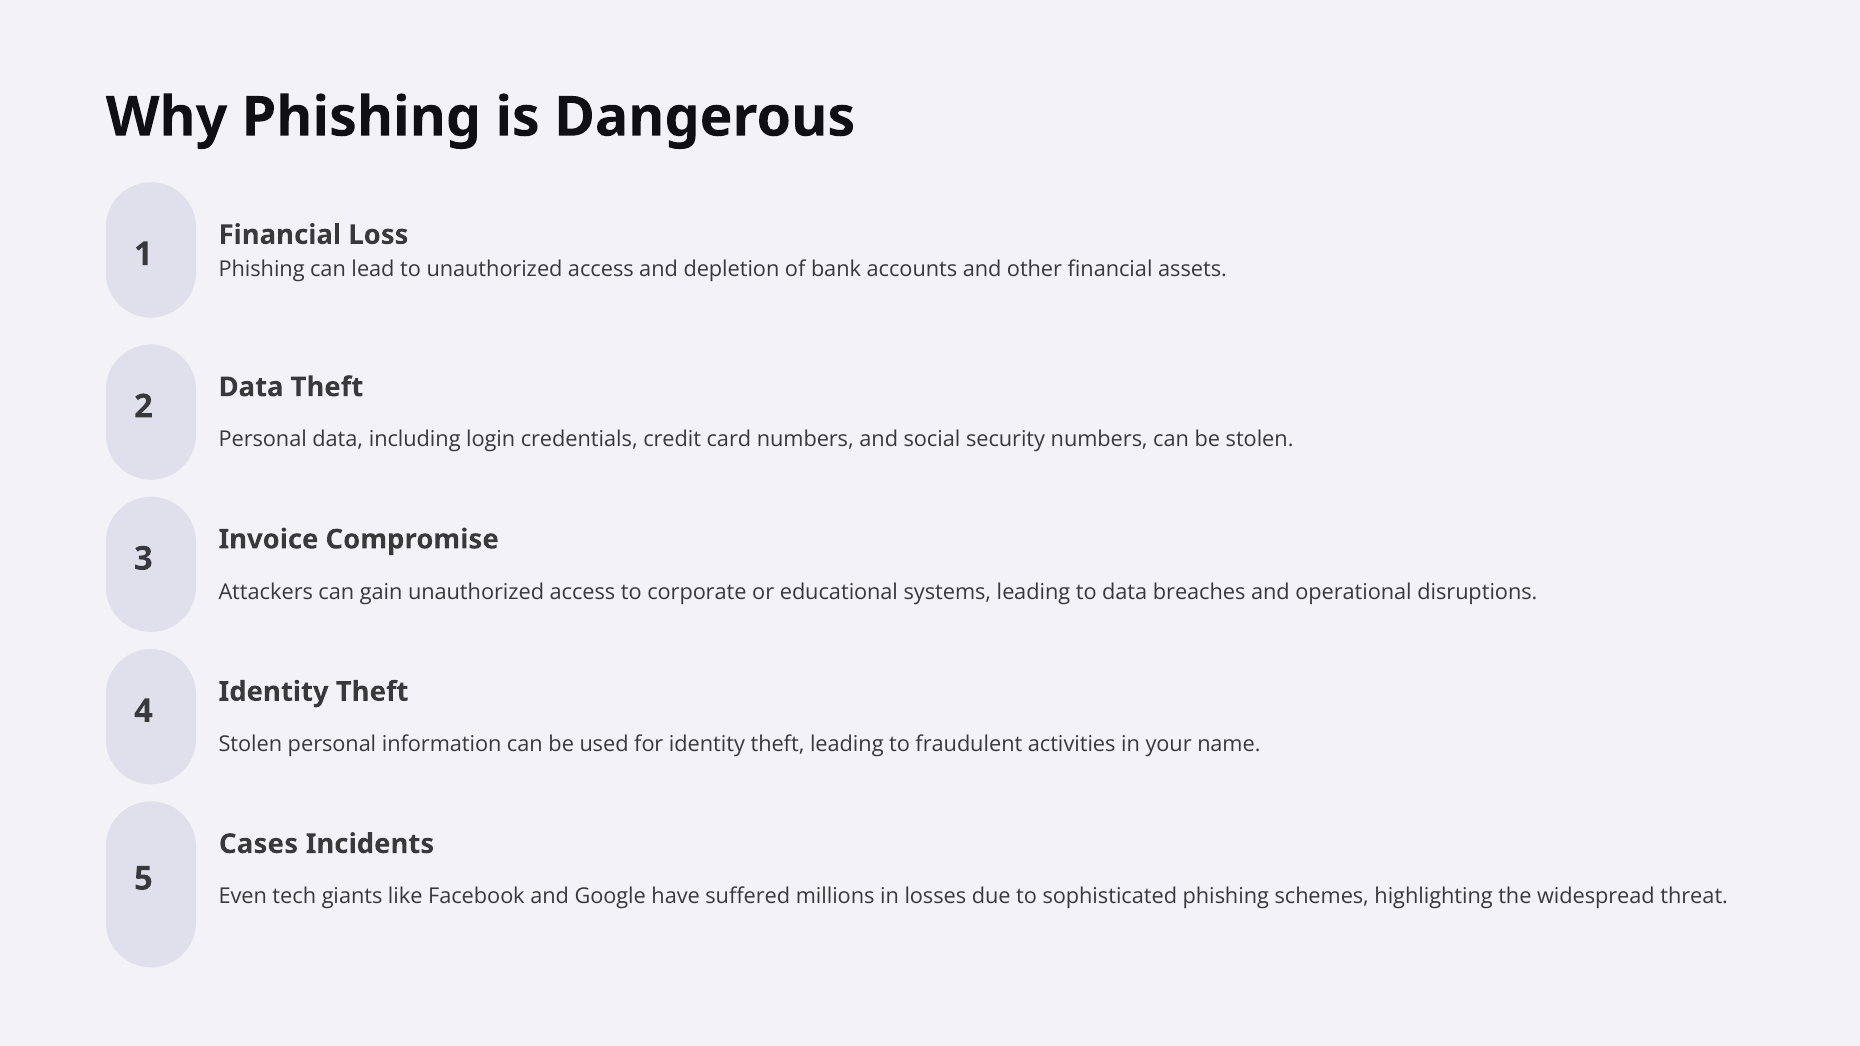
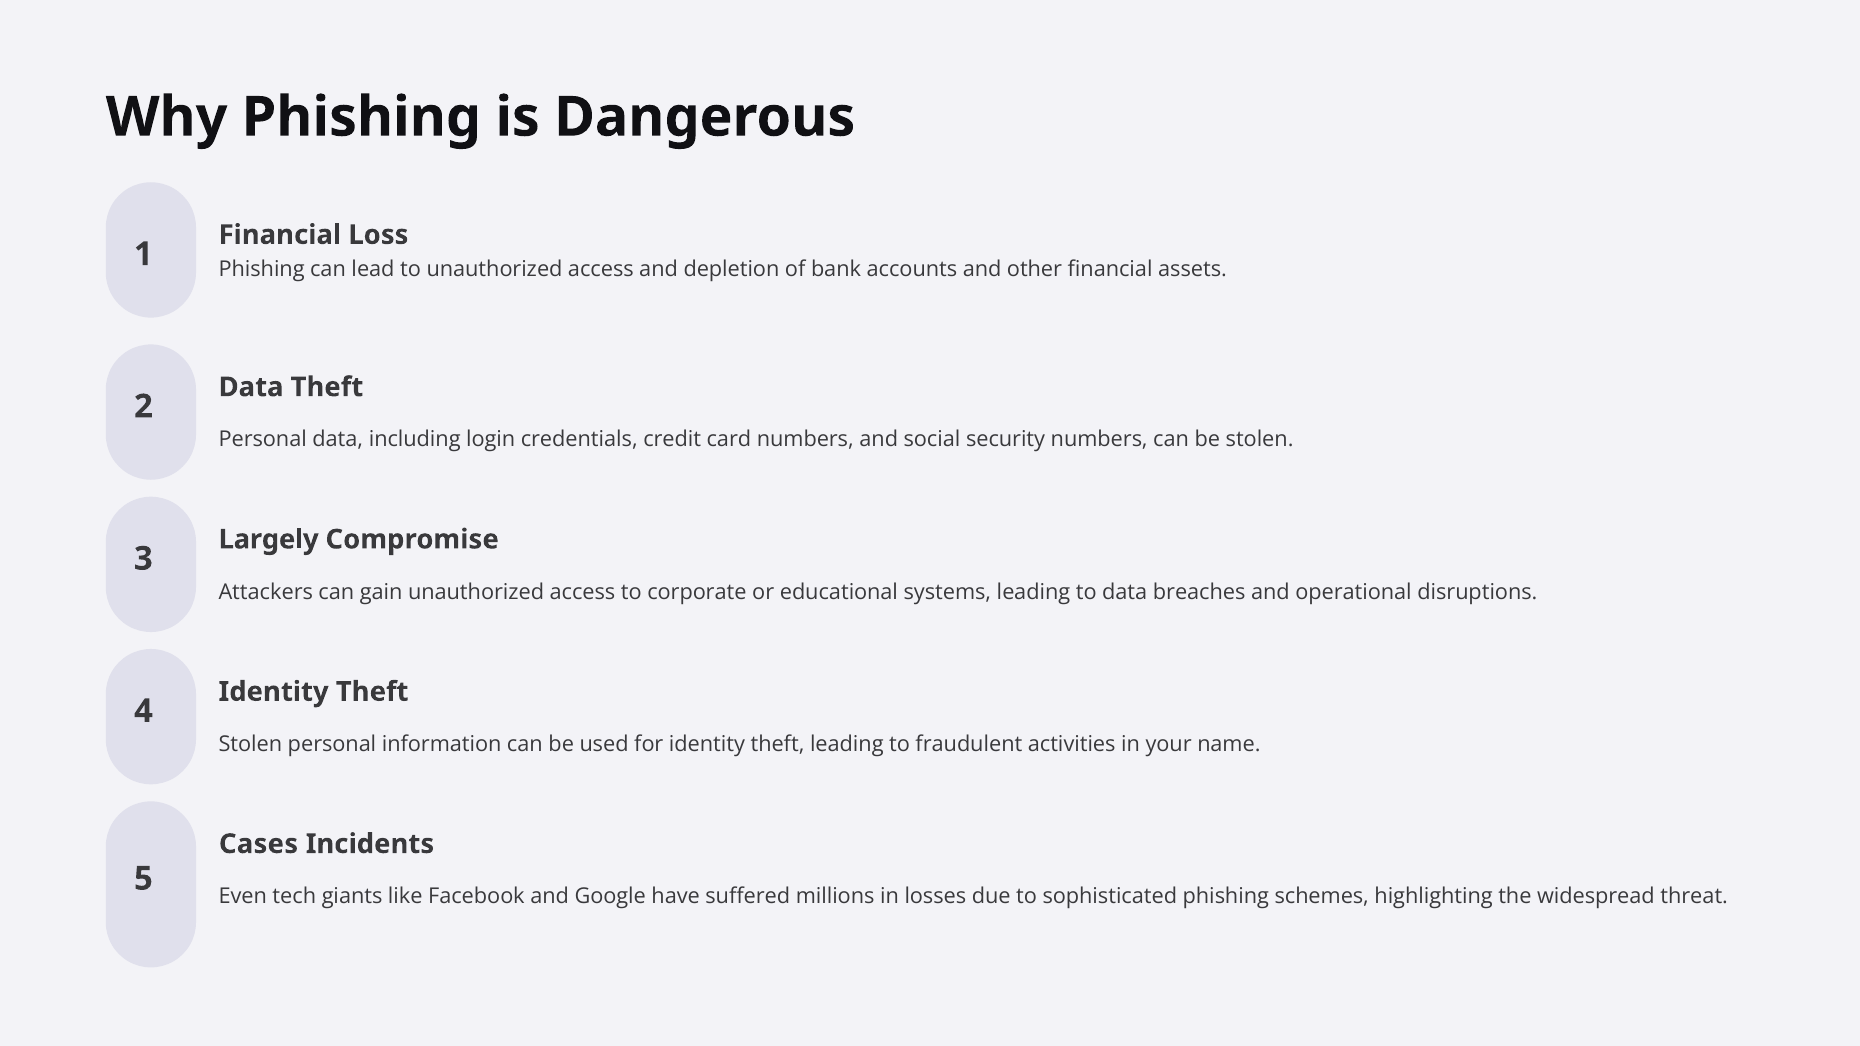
Invoice: Invoice -> Largely (269, 540)
